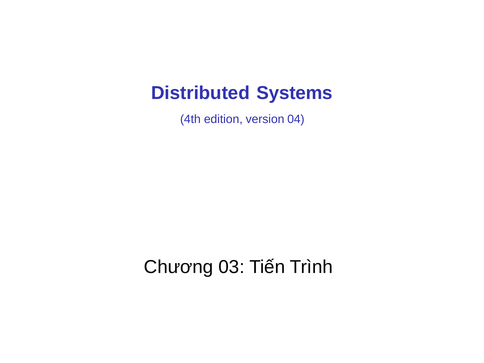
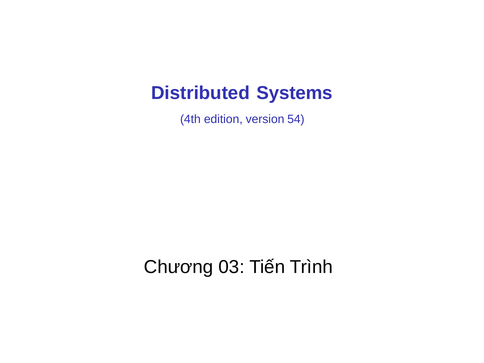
04: 04 -> 54 (296, 119)
